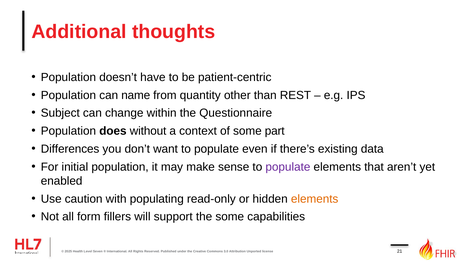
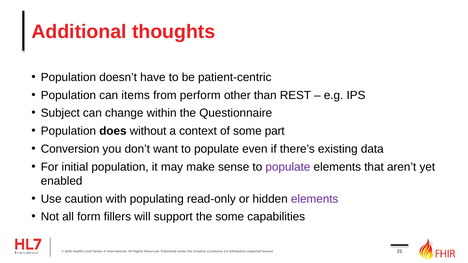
name: name -> items (136, 95)
quantity: quantity -> perform (200, 95)
Differences: Differences -> Conversion (70, 149)
elements colour: orange -> purple (315, 199)
